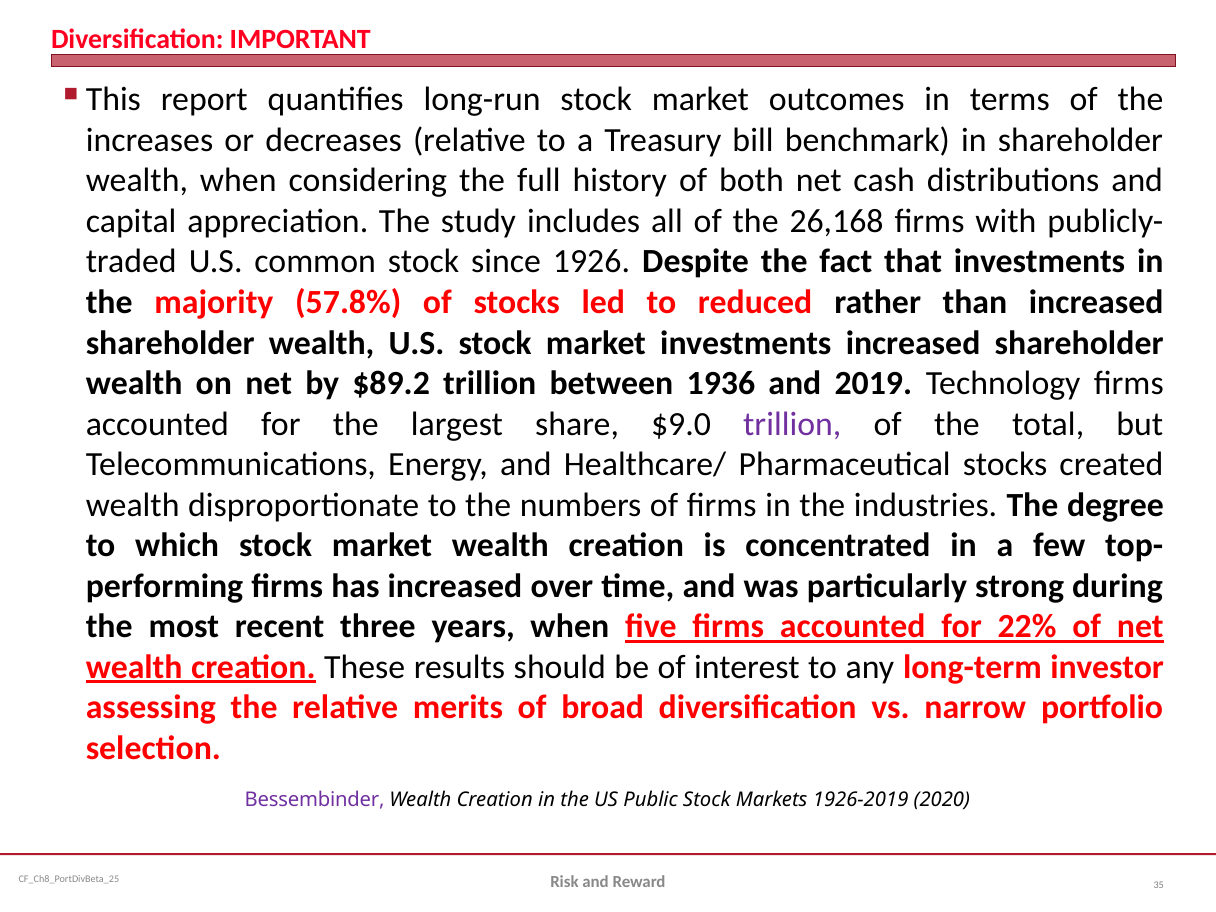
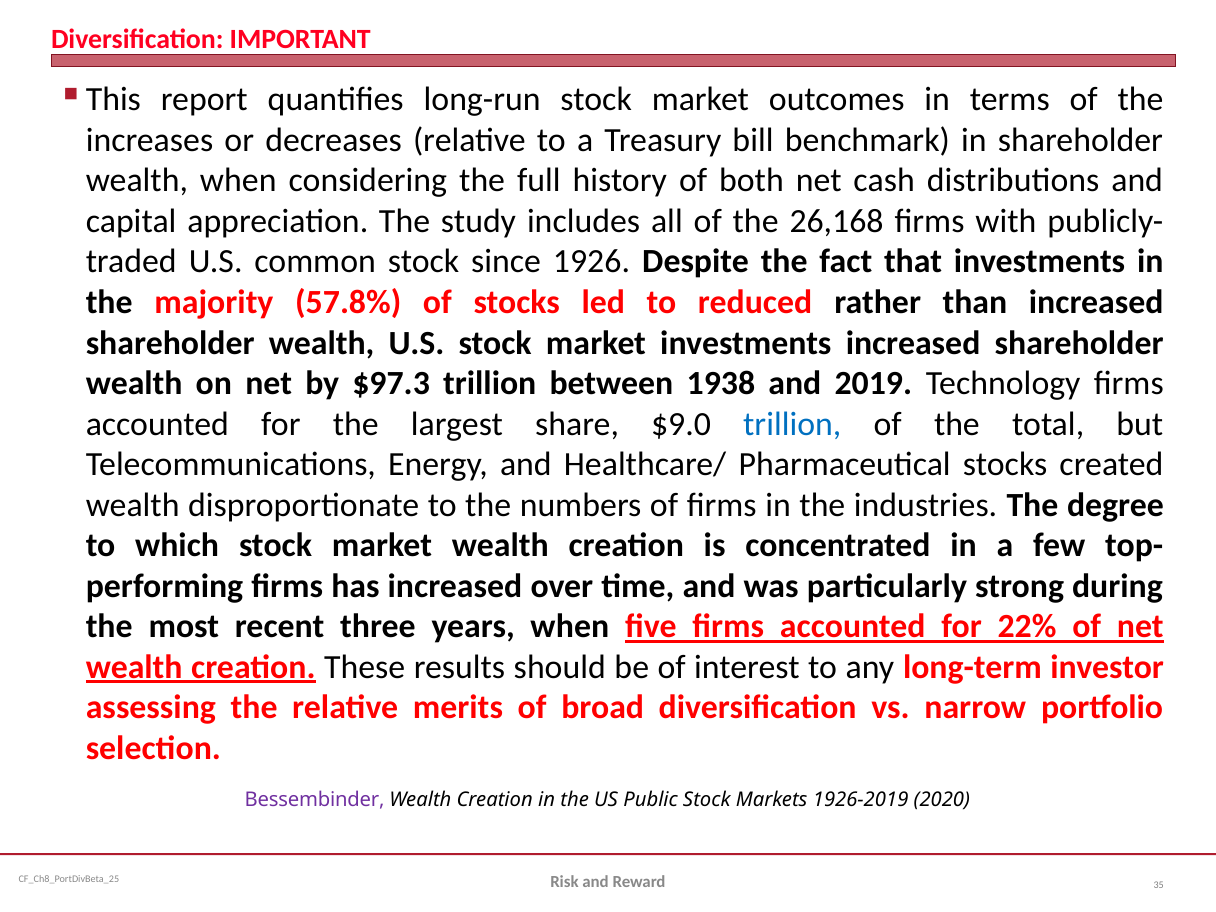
$89.2: $89.2 -> $97.3 (391, 383)
1936: 1936 -> 1938 (721, 383)
trillion colour: purple -> blue (792, 424)
